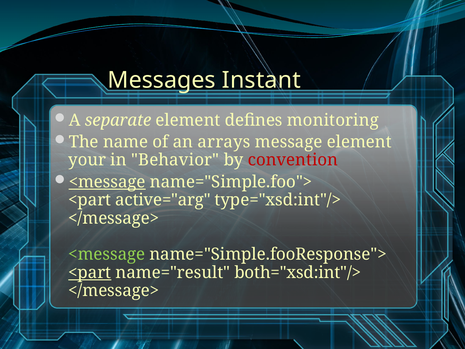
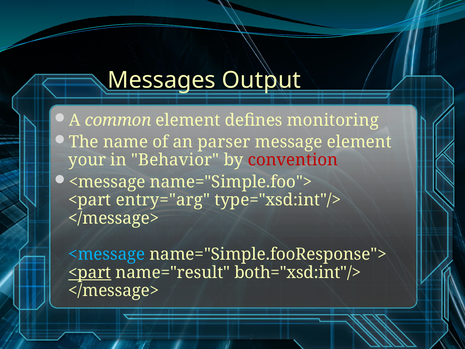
Instant: Instant -> Output (261, 80)
separate: separate -> common (118, 120)
arrays: arrays -> parser (224, 142)
<message underline: present -> none (107, 182)
active="arg: active="arg -> entry="arg (163, 200)
<message colour: light green -> light blue (107, 254)
